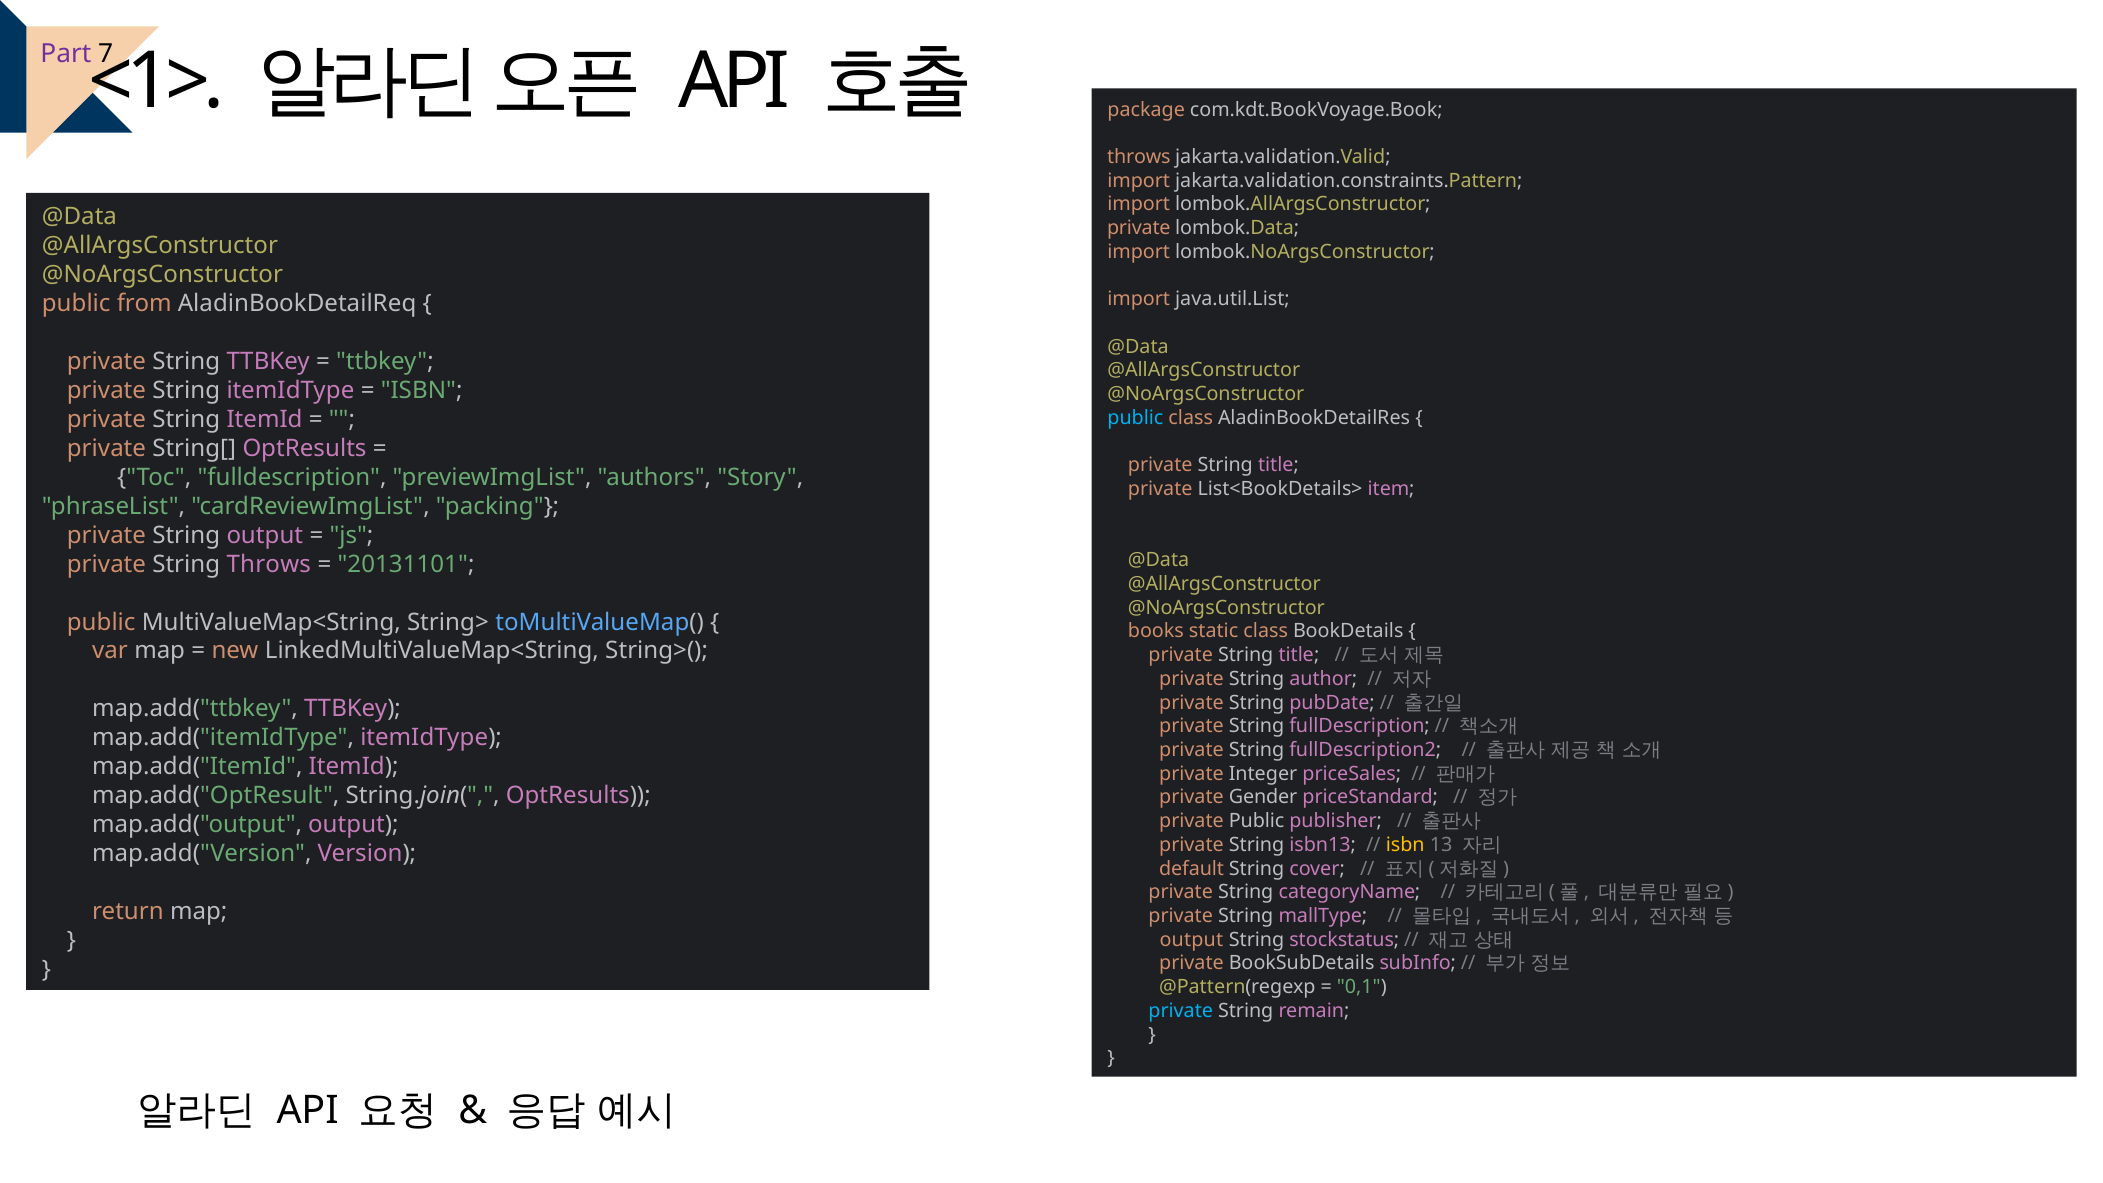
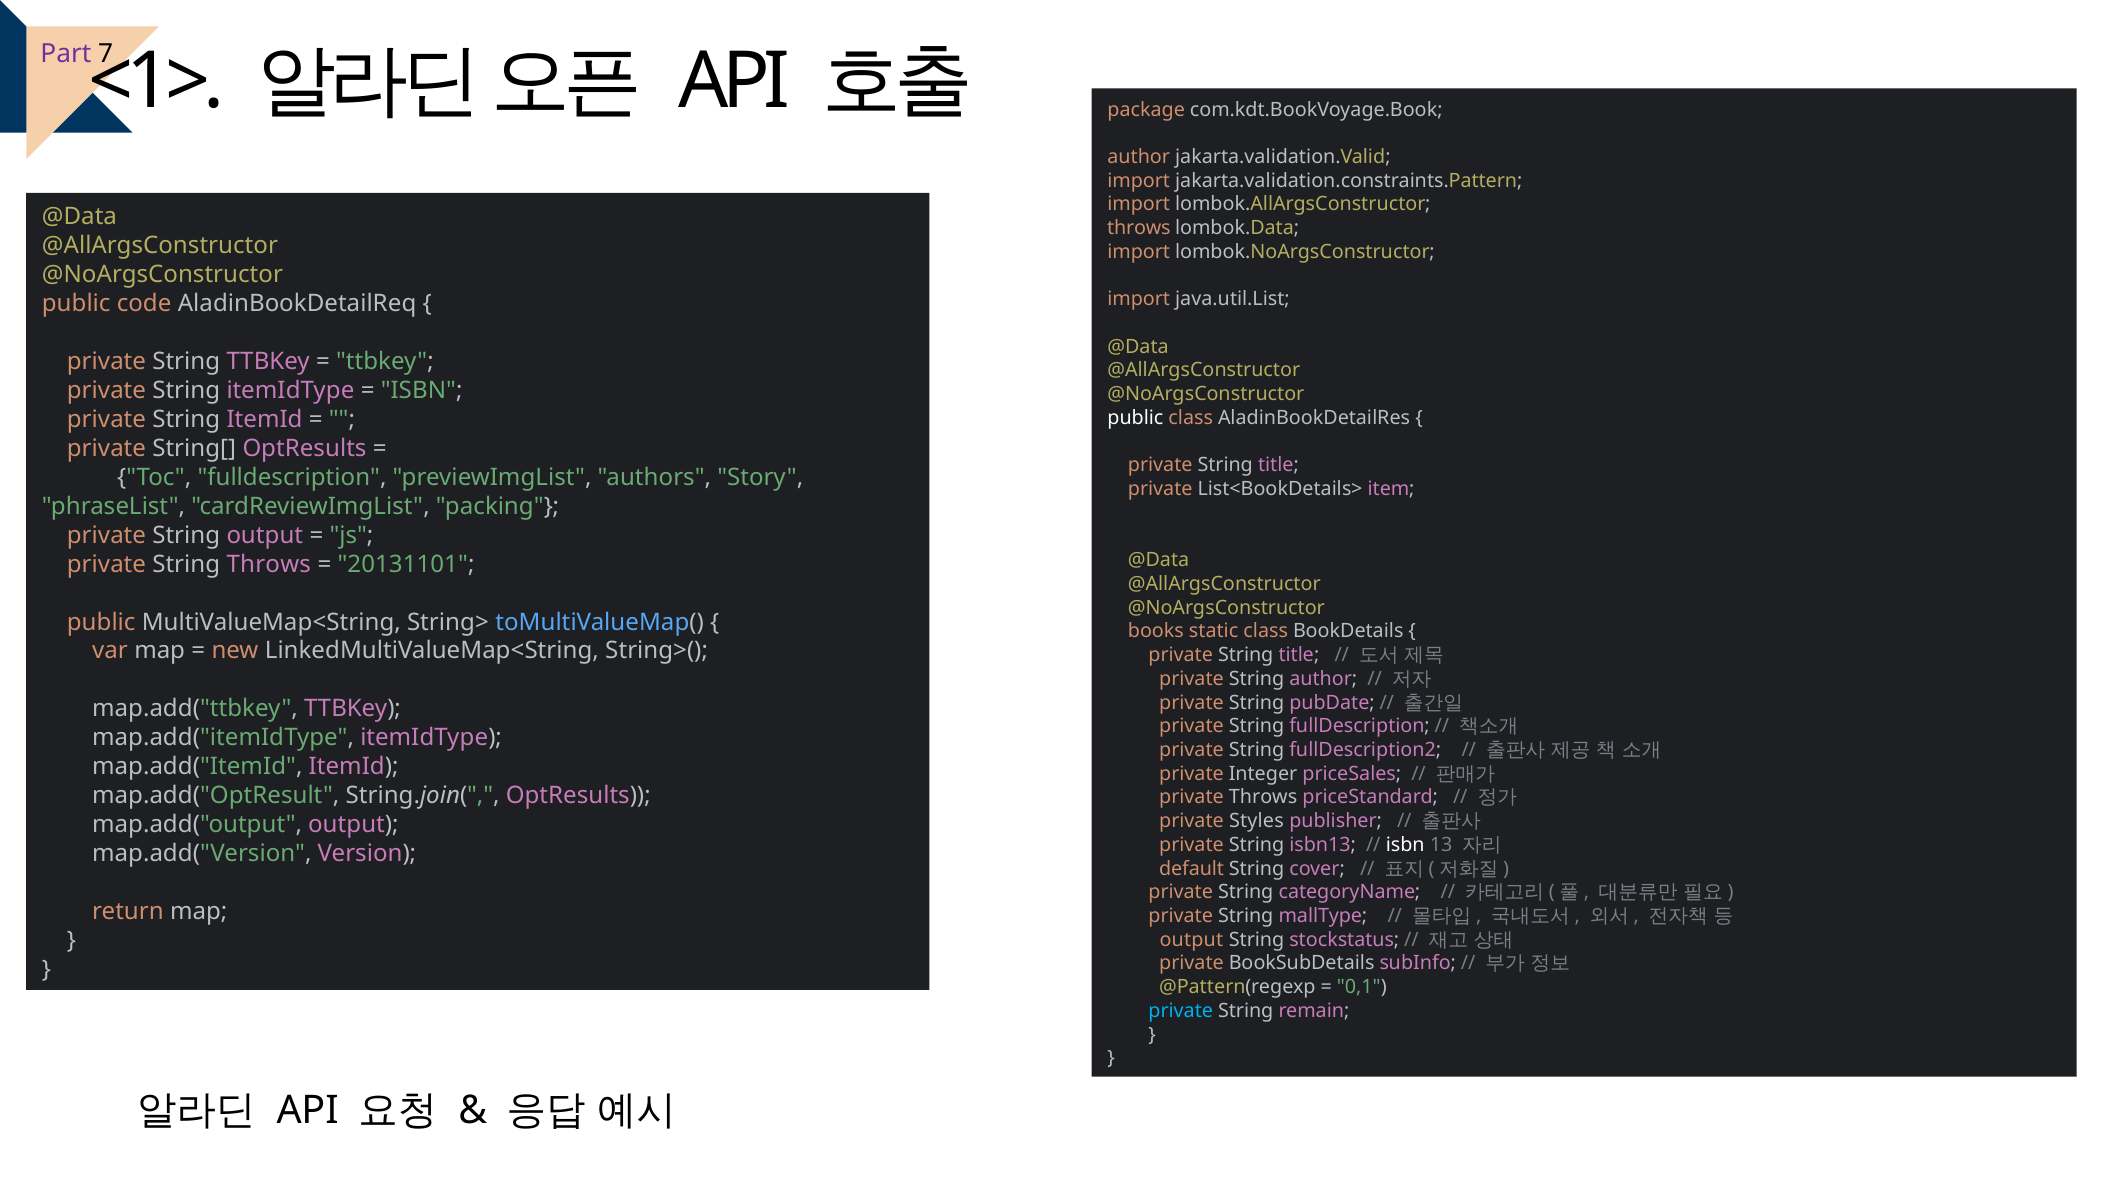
throws: throws -> author (1139, 157)
private: private -> throws (1139, 228)
from: from -> code (144, 304)
public colour: light blue -> white (1135, 418)
private Gender: Gender -> Throws (1263, 797)
private Public: Public -> Styles (1256, 821)
isbn colour: yellow -> white (1405, 845)
